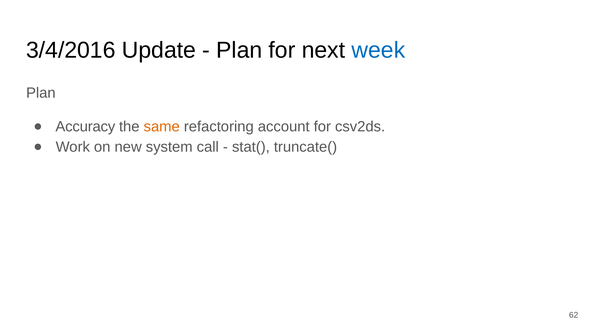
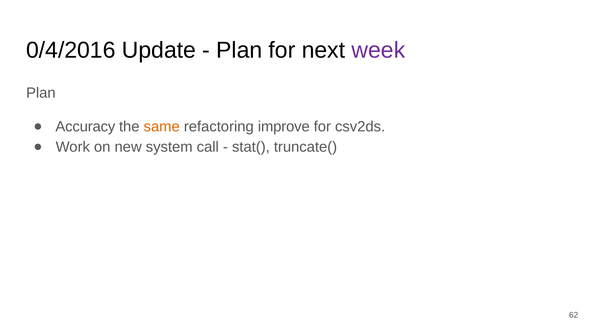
3/4/2016: 3/4/2016 -> 0/4/2016 (71, 50)
week colour: blue -> purple (378, 50)
account: account -> improve (284, 127)
